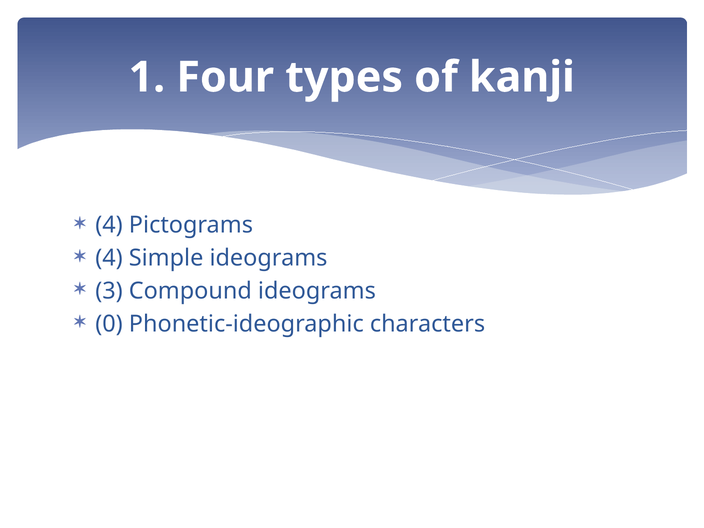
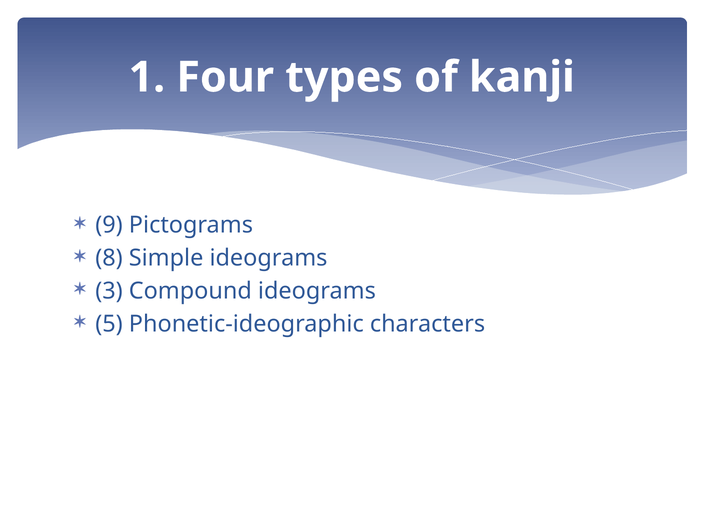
4: 4 -> 9 (109, 225)
4: 4 -> 8 (109, 258)
0: 0 -> 5 (109, 324)
